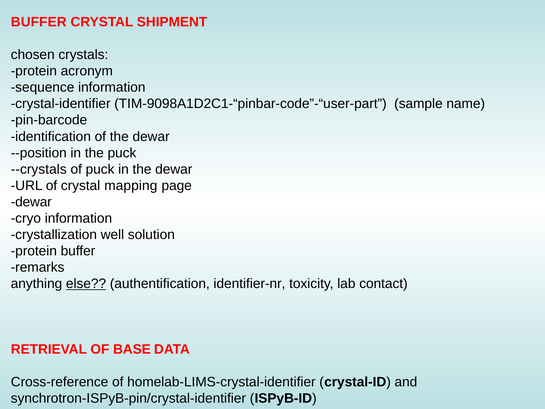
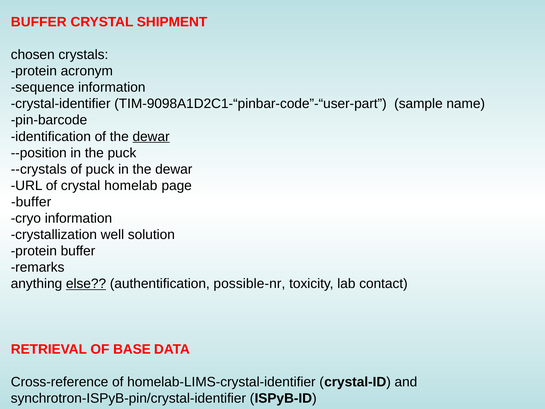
dewar underline: none -> present (151, 136)
mapping: mapping -> homelab (131, 185)
dewar: dewar -> buffer (31, 202)
identifier-nr: identifier-nr -> possible-nr (249, 284)
